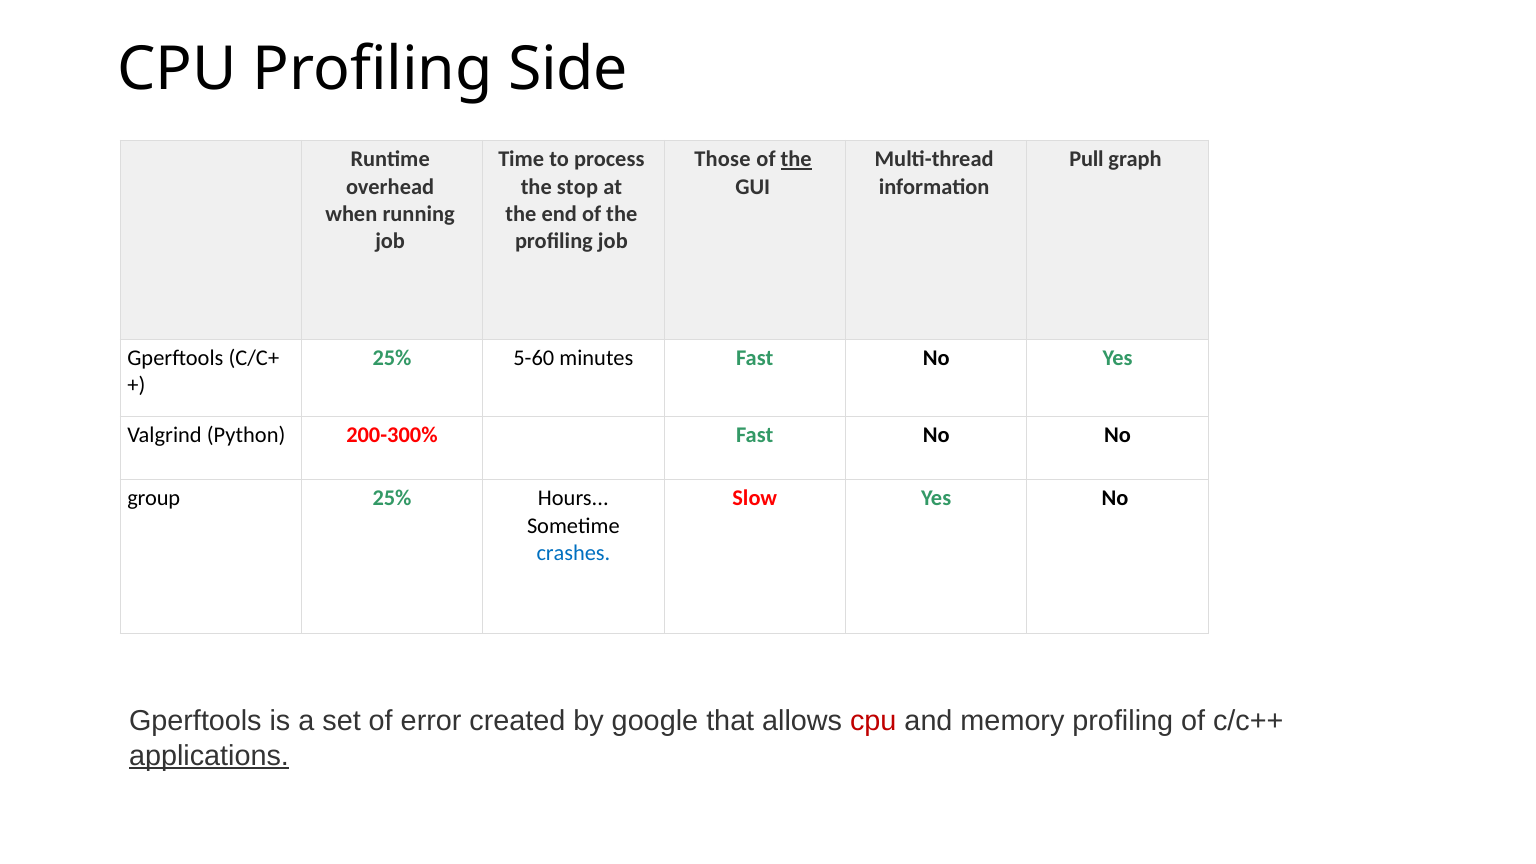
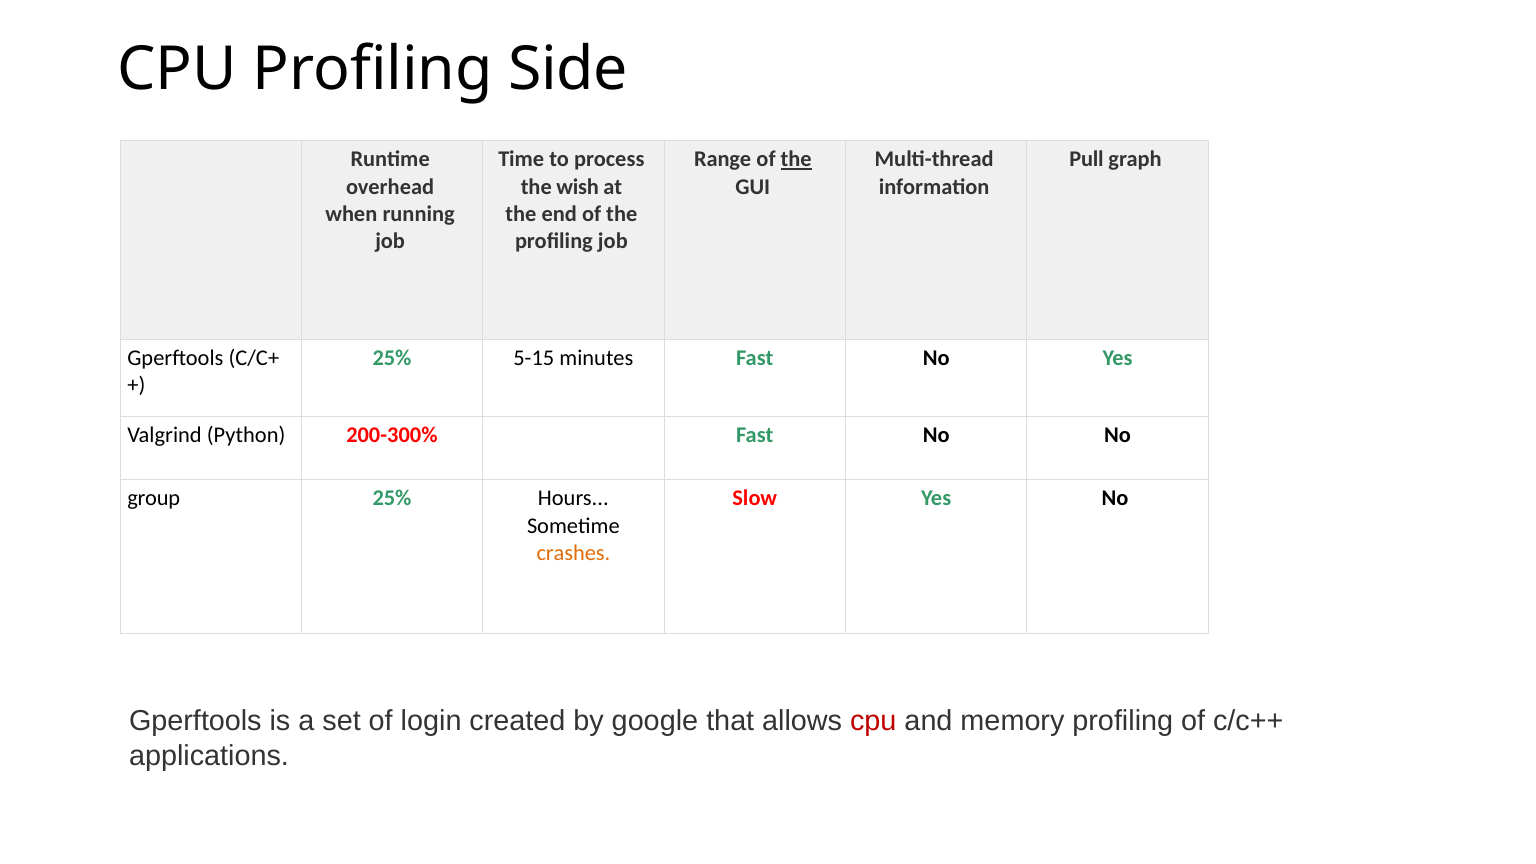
Those: Those -> Range (723, 159)
stop: stop -> wish (578, 187)
5-60: 5-60 -> 5-15 (534, 358)
crashes colour: blue -> orange (573, 553)
error: error -> login (431, 721)
applications underline: present -> none (209, 756)
